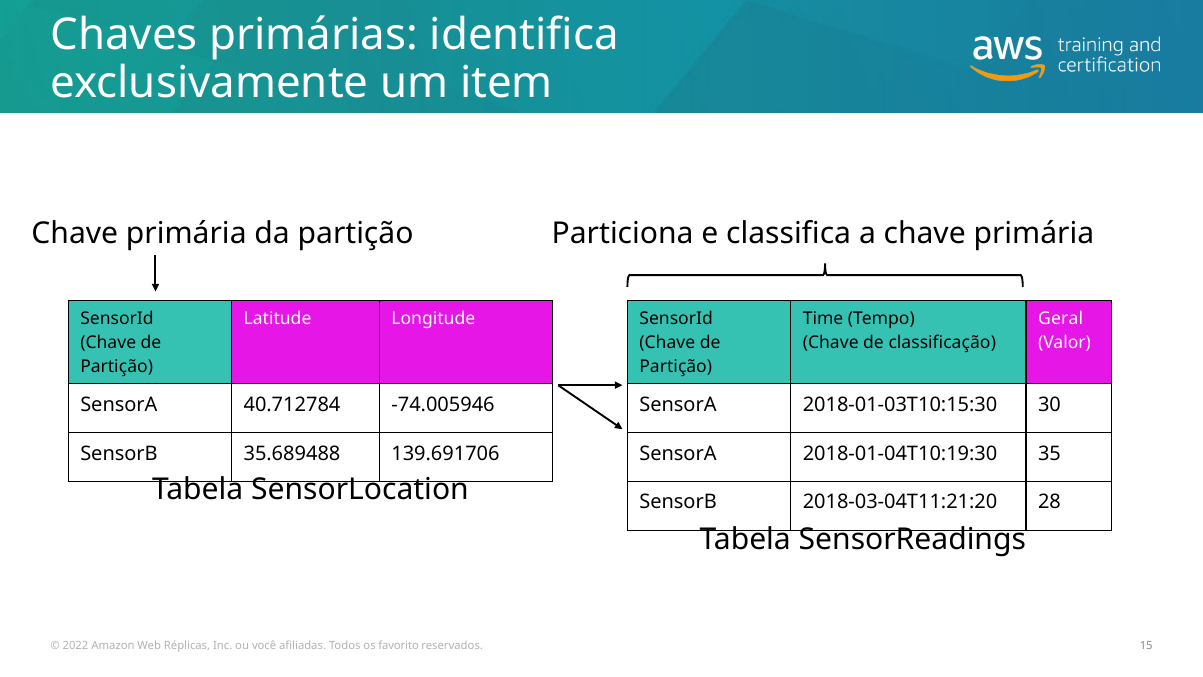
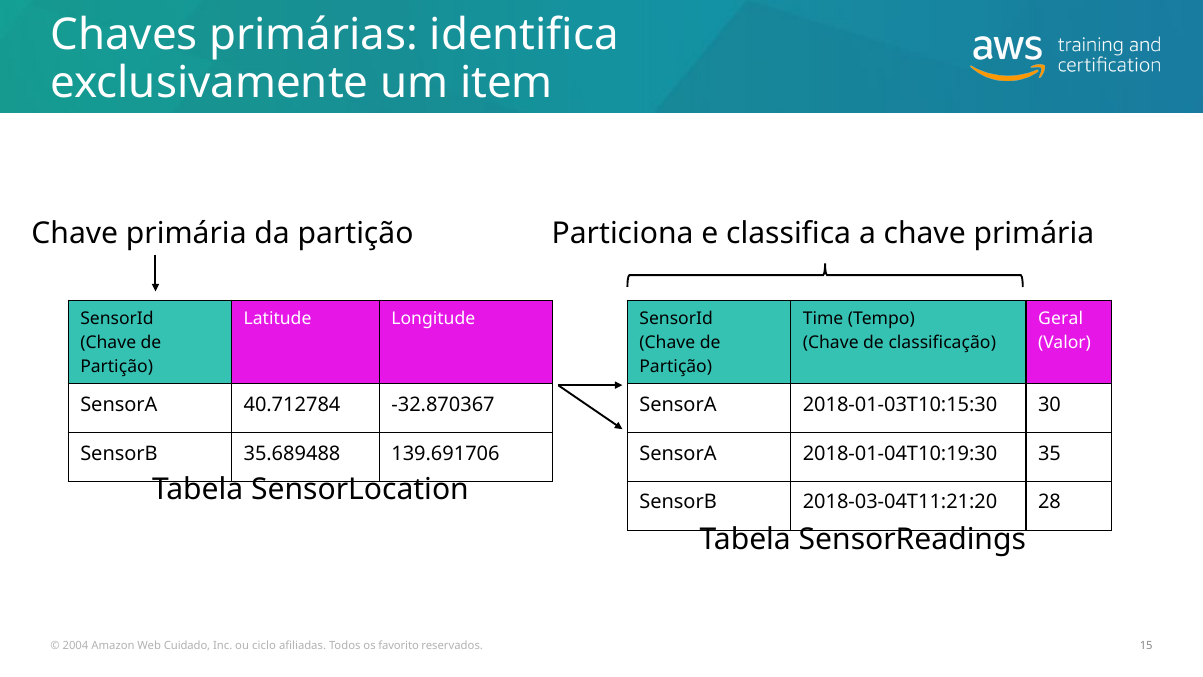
-74.005946: -74.005946 -> -32.870367 (443, 404)
2022: 2022 -> 2004 (75, 646)
Réplicas: Réplicas -> Cuidado (187, 646)
você: você -> ciclo (264, 646)
